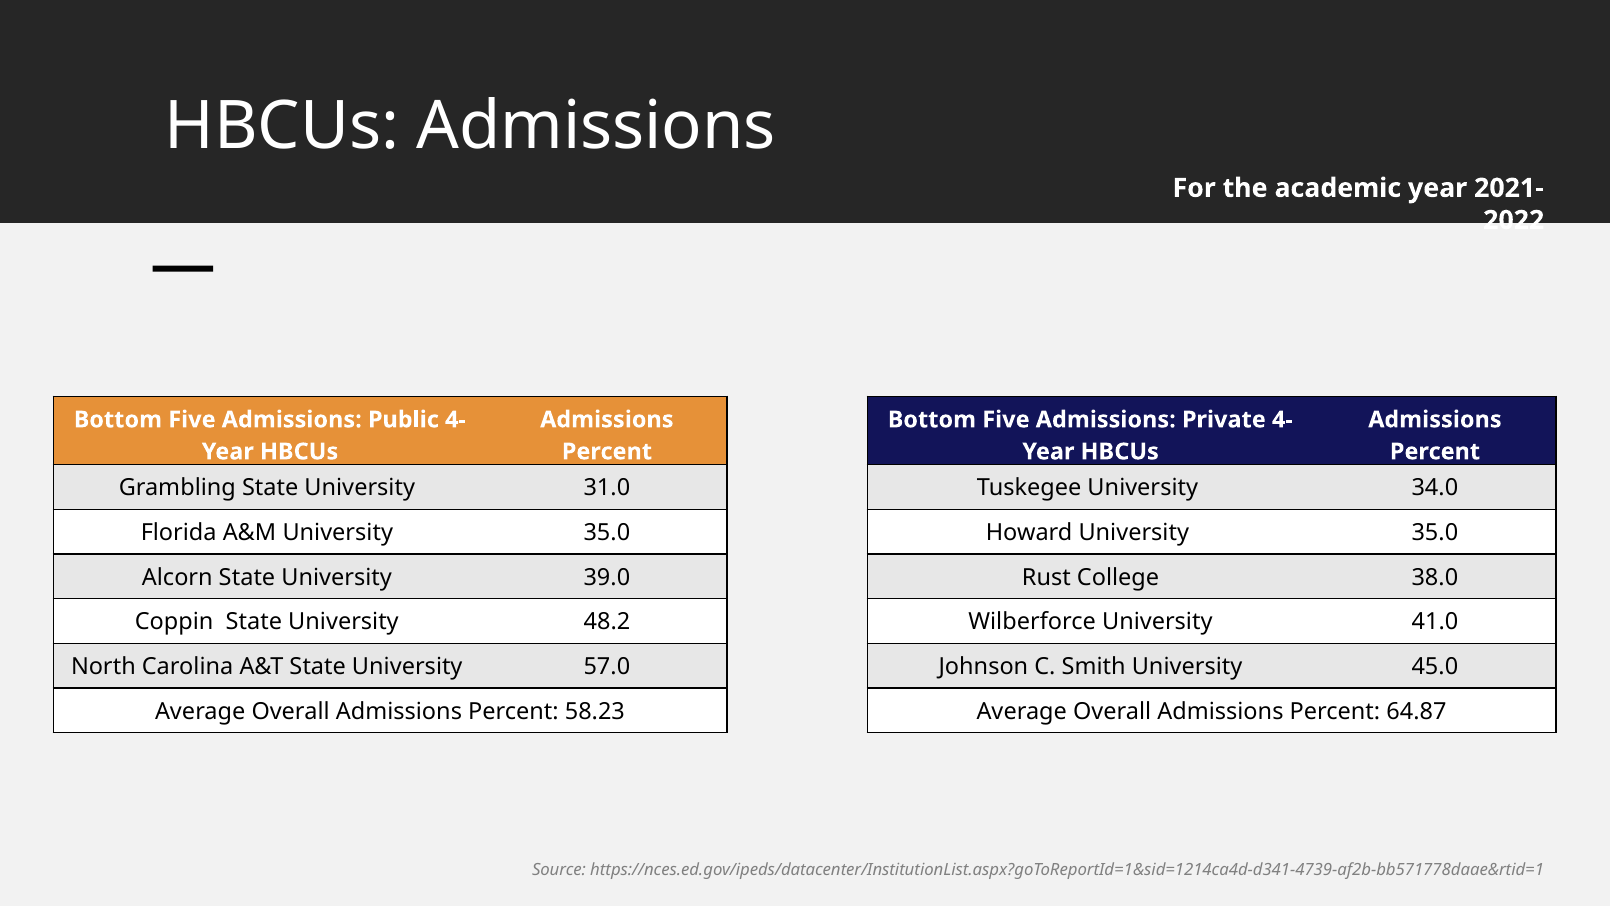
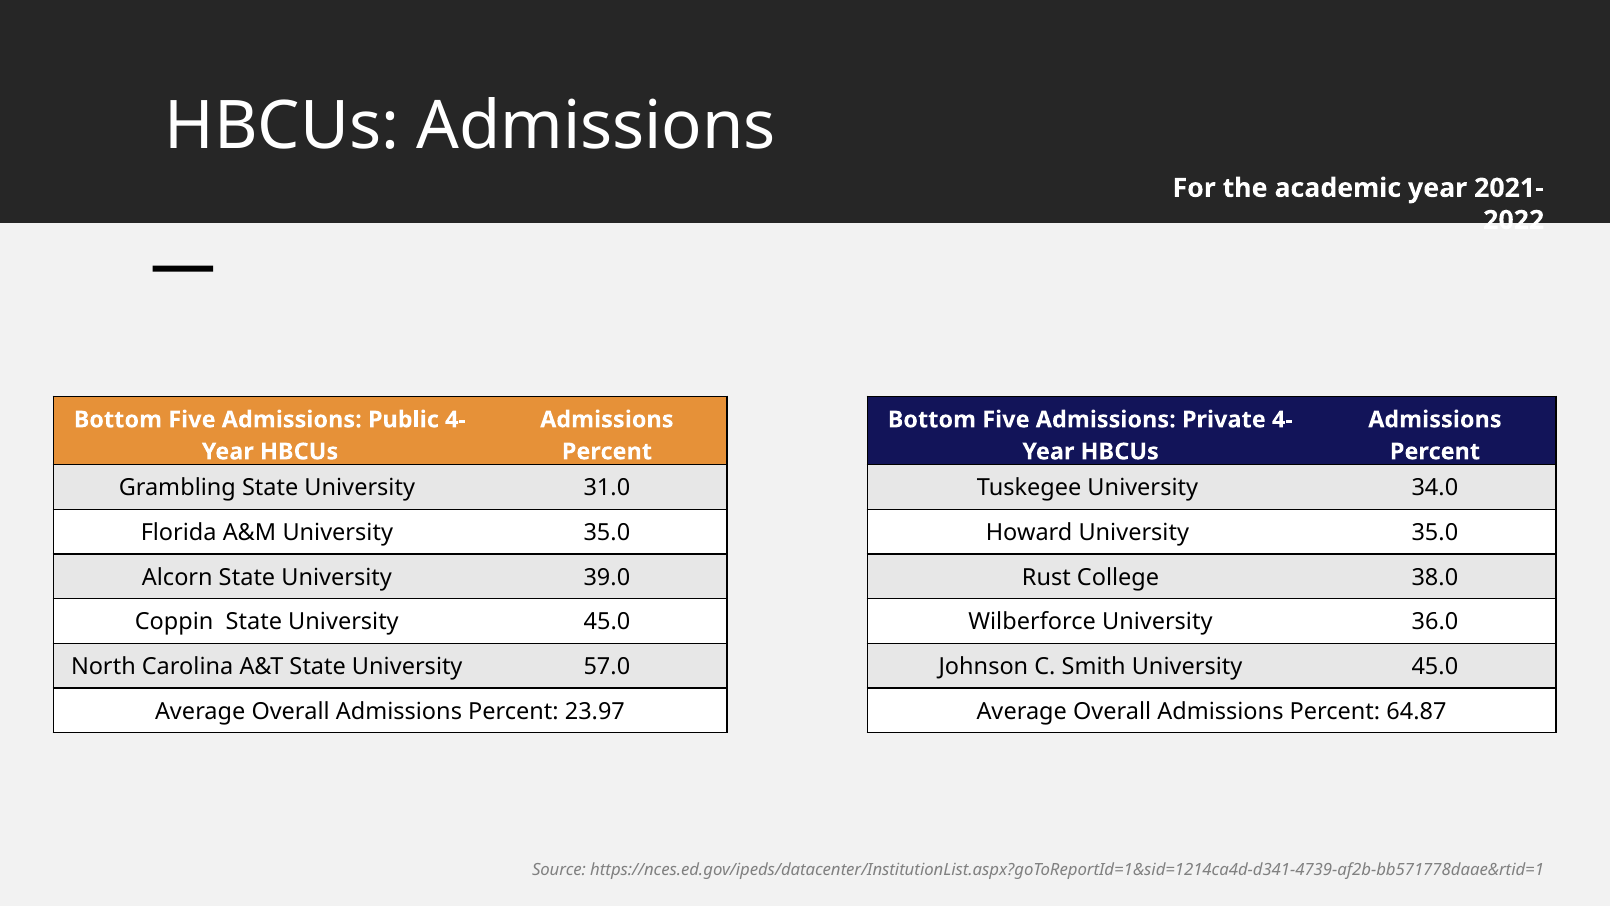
State University 48.2: 48.2 -> 45.0 (607, 622)
41.0: 41.0 -> 36.0 (1435, 622)
58.23: 58.23 -> 23.97 (595, 711)
